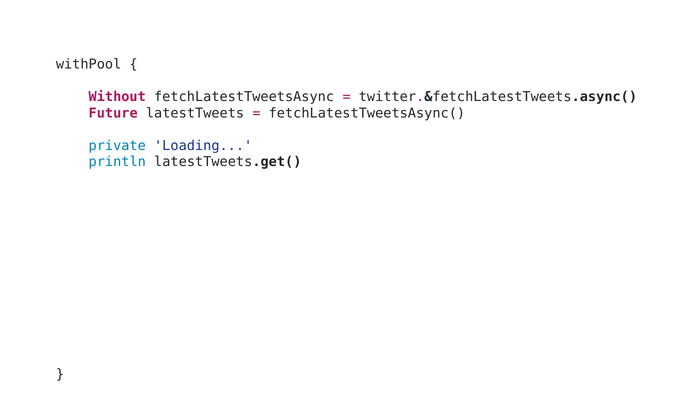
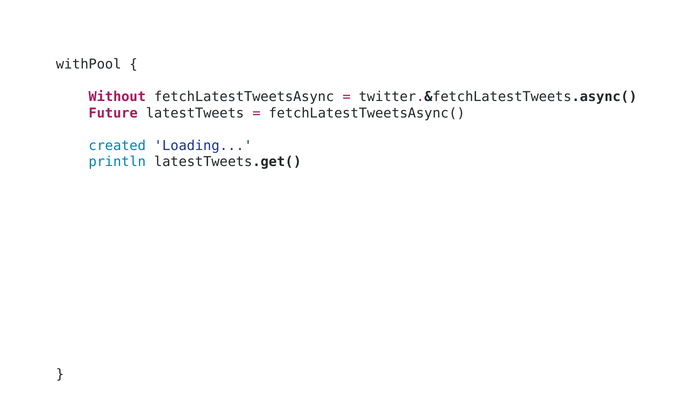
private: private -> created (117, 146)
